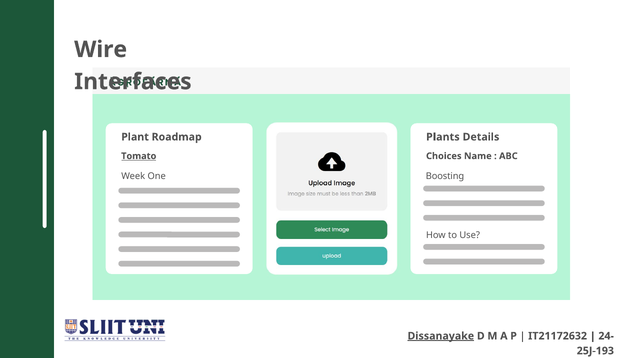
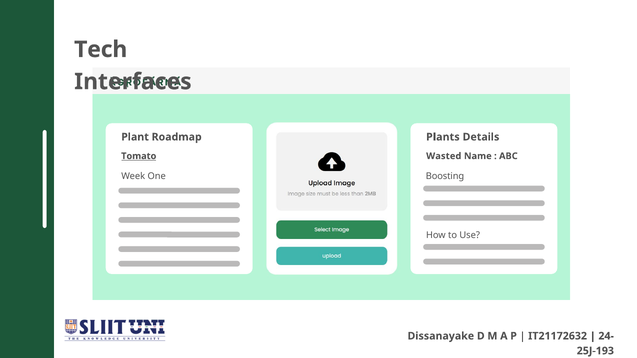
Wire: Wire -> Tech (101, 50)
Choices: Choices -> Wasted (444, 156)
Dissanayake underline: present -> none (441, 336)
